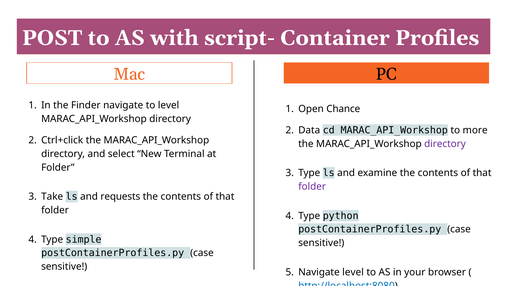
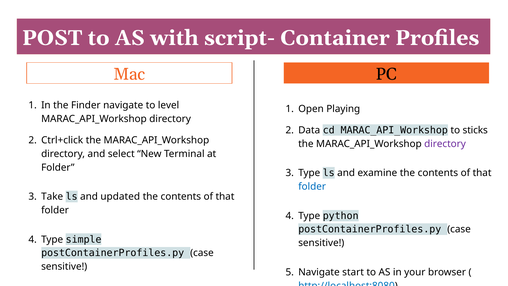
Chance: Chance -> Playing (343, 109)
more: more -> sticks (475, 130)
folder colour: purple -> blue (312, 186)
requests: requests -> updated (120, 196)
Navigate level: level -> start (353, 272)
